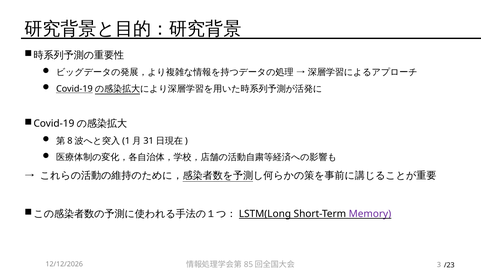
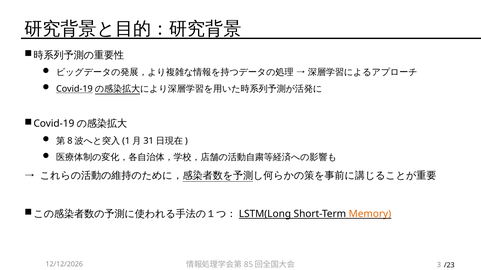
Memory colour: purple -> orange (370, 214)
